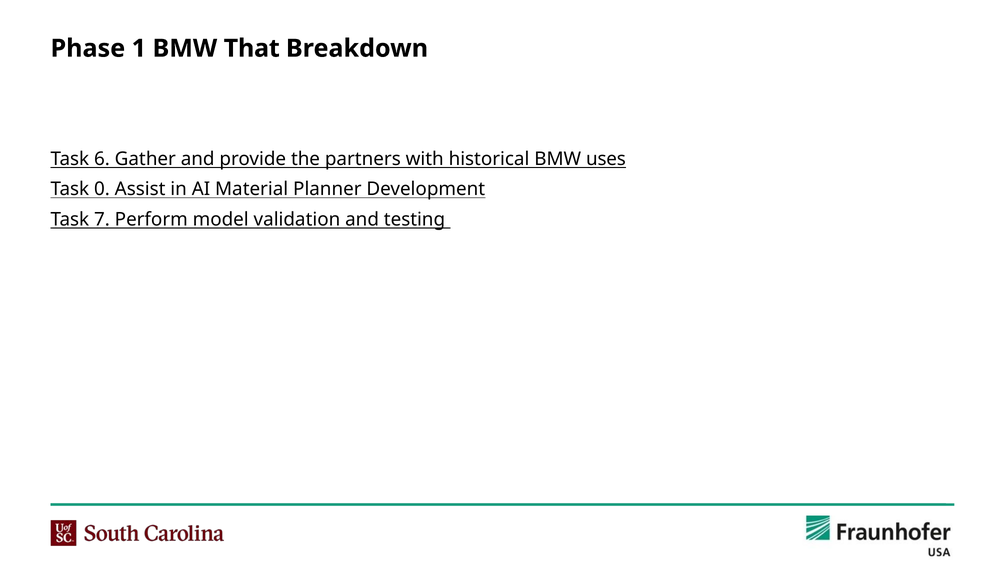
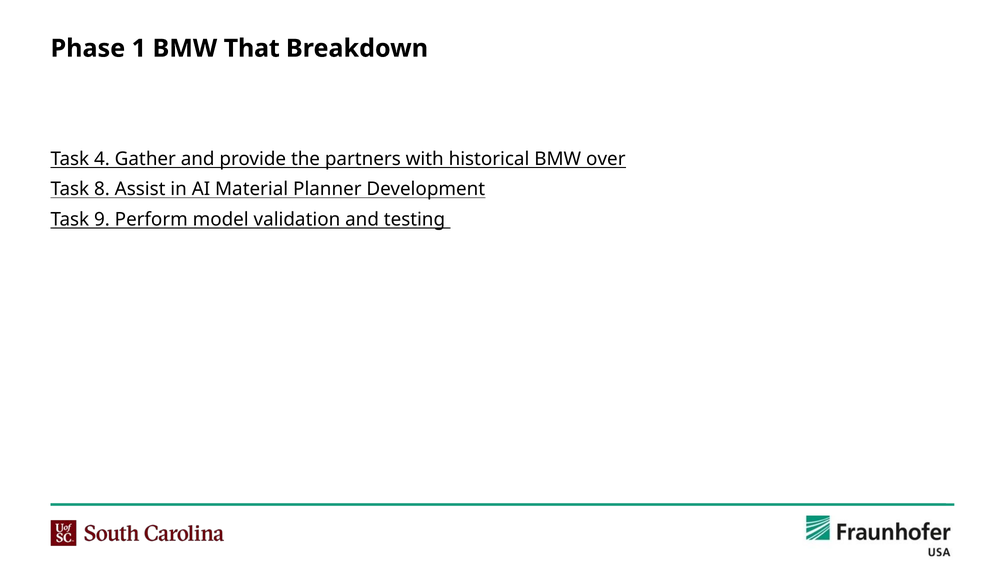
6: 6 -> 4 (102, 159)
uses: uses -> over (606, 159)
0: 0 -> 8 (102, 189)
7: 7 -> 9 (102, 219)
